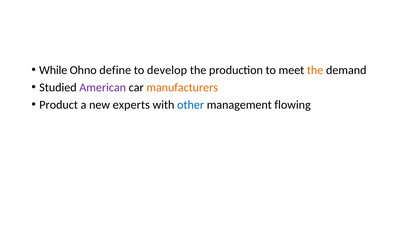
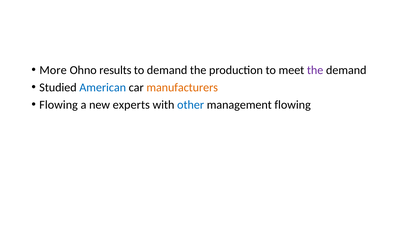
While: While -> More (53, 70)
define: define -> results (115, 70)
to develop: develop -> demand (167, 70)
the colour: orange -> purple (315, 70)
American colour: purple -> blue (103, 87)
Product: Product -> Flowing (59, 105)
